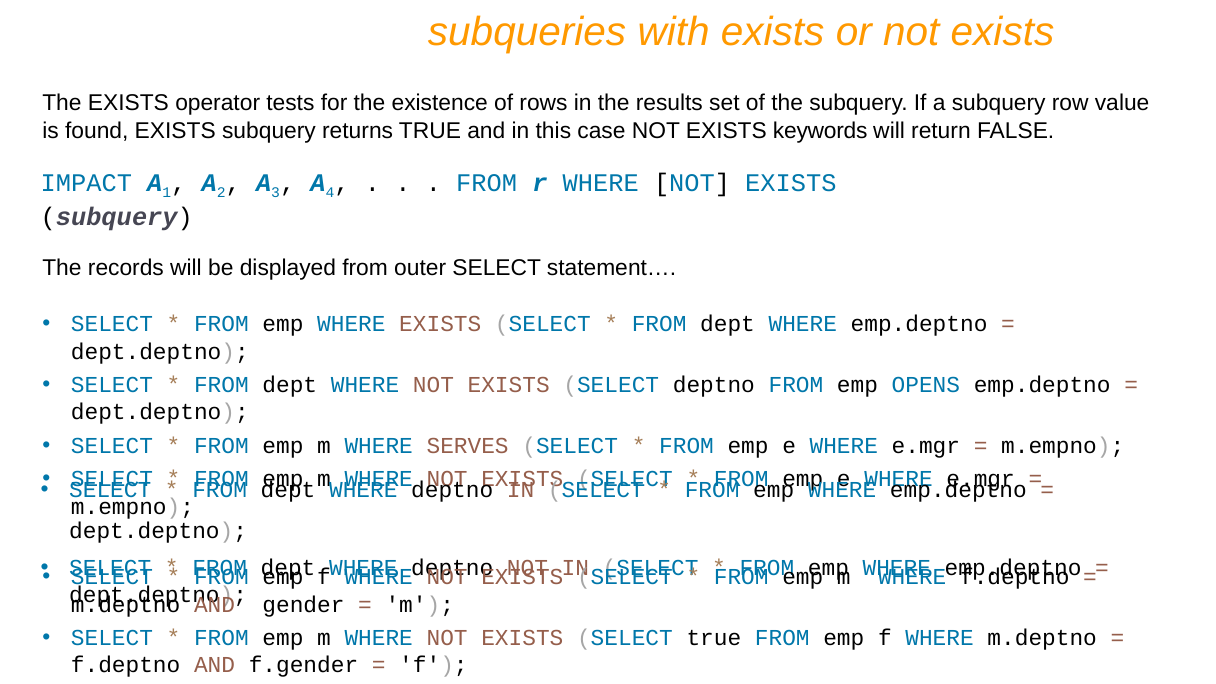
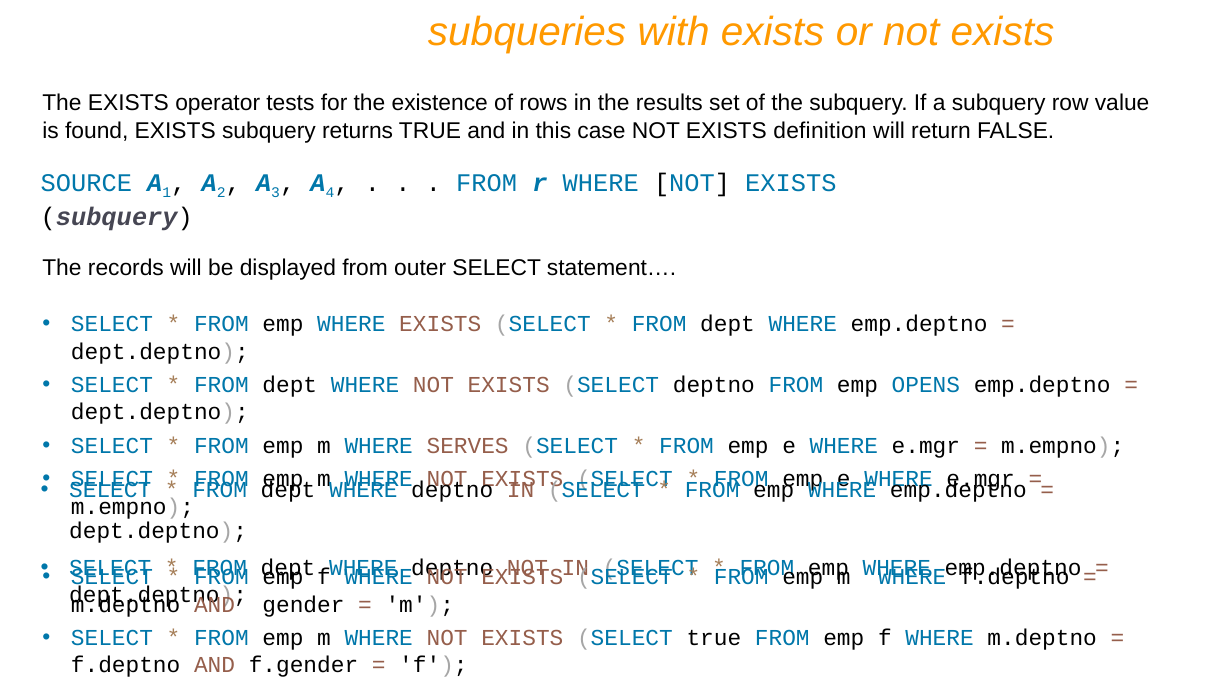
keywords: keywords -> definition (820, 131)
IMPACT: IMPACT -> SOURCE (86, 183)
